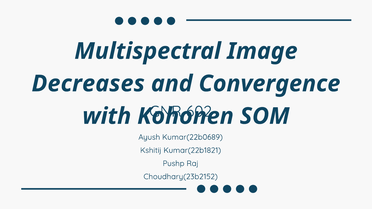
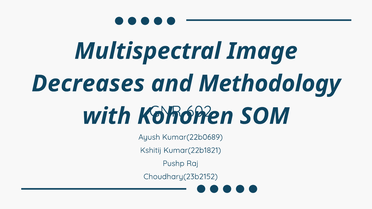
Convergence: Convergence -> Methodology (270, 84)
